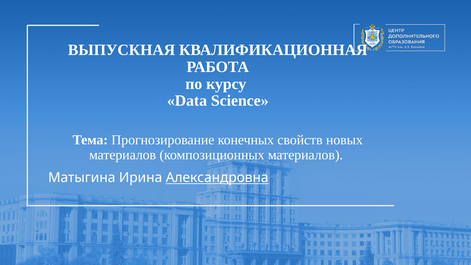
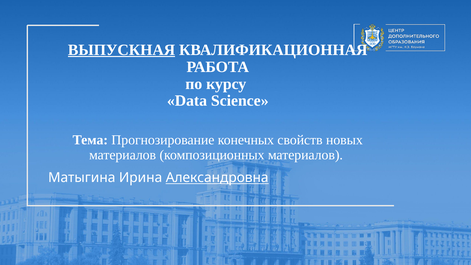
ВЫПУСКНАЯ underline: none -> present (121, 50)
